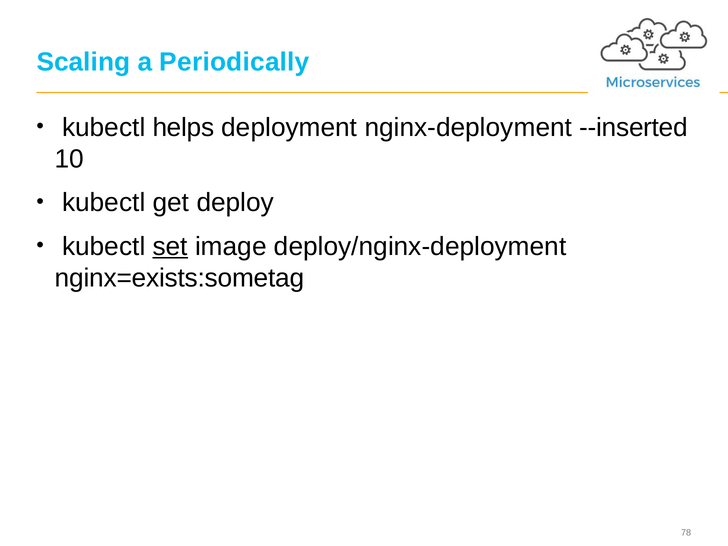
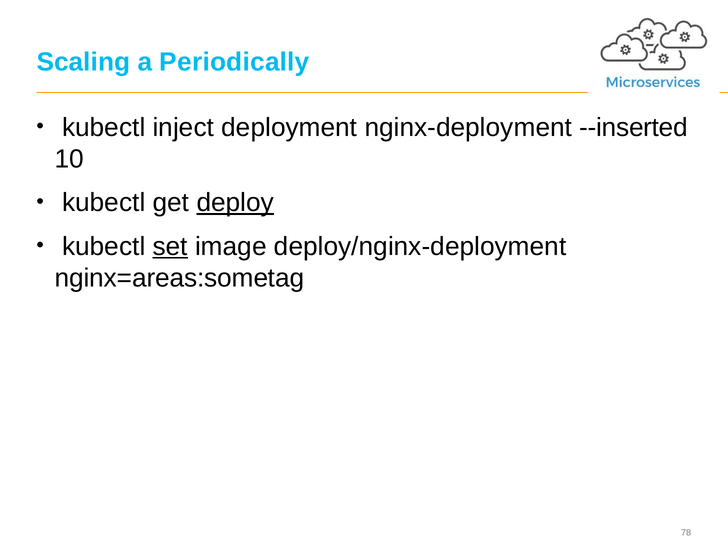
helps: helps -> inject (183, 128)
deploy underline: none -> present (235, 203)
nginx=exists:sometag: nginx=exists:sometag -> nginx=areas:sometag (180, 278)
